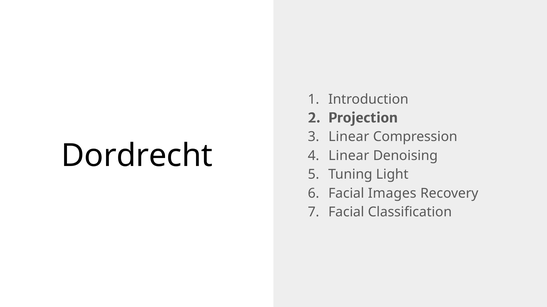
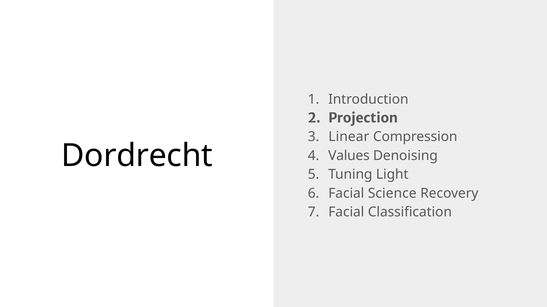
Linear: Linear -> Values (349, 156)
Images: Images -> Science (392, 194)
